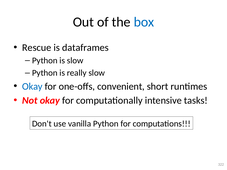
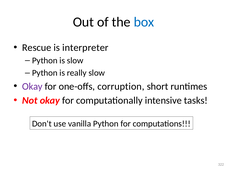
dataframes: dataframes -> interpreter (85, 48)
Okay colour: blue -> purple (32, 86)
convenient: convenient -> corruption (121, 86)
